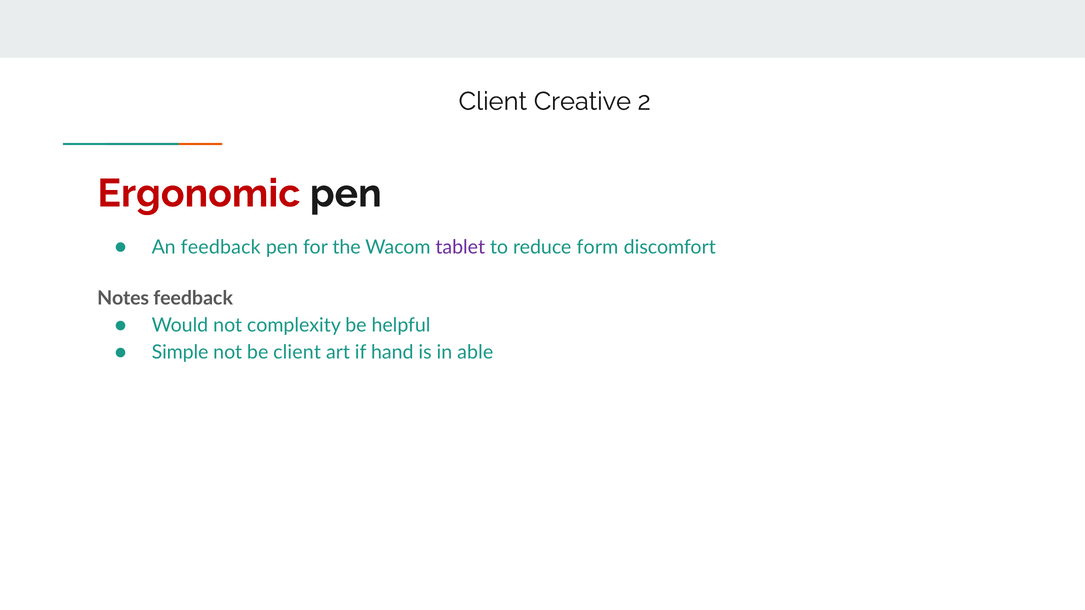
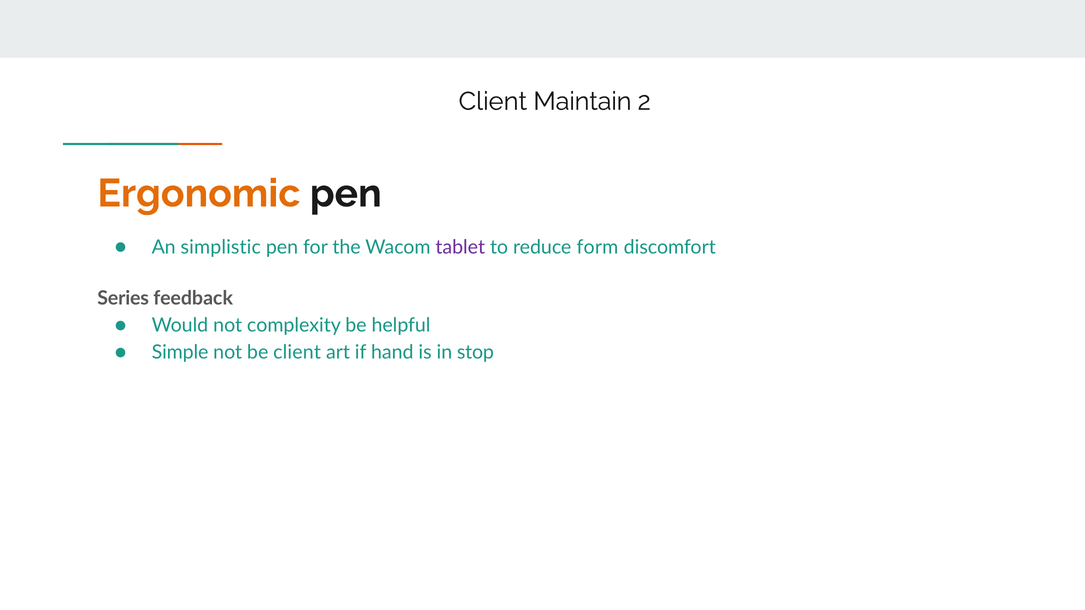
Creative: Creative -> Maintain (582, 101)
Ergonomic colour: red -> orange (199, 194)
An feedback: feedback -> simplistic (221, 247)
Notes: Notes -> Series (123, 299)
able: able -> stop (475, 353)
